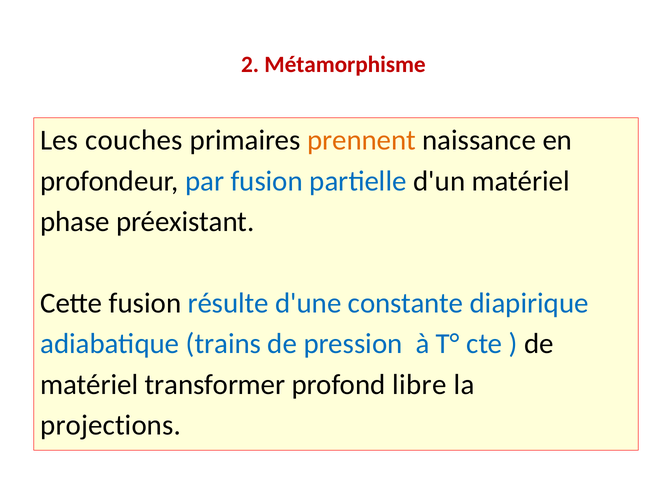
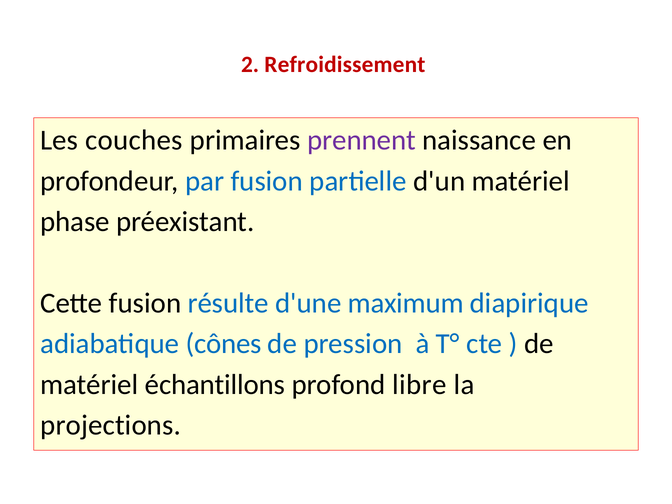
Métamorphisme: Métamorphisme -> Refroidissement (345, 64)
prennent colour: orange -> purple (361, 140)
constante: constante -> maximum (406, 303)
trains: trains -> cônes (224, 344)
transformer: transformer -> échantillons (215, 385)
